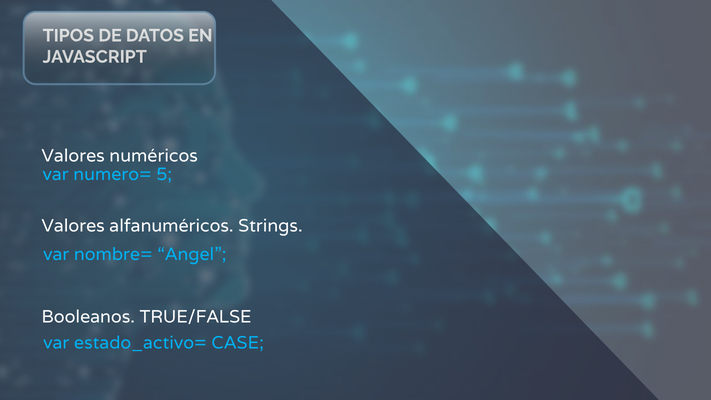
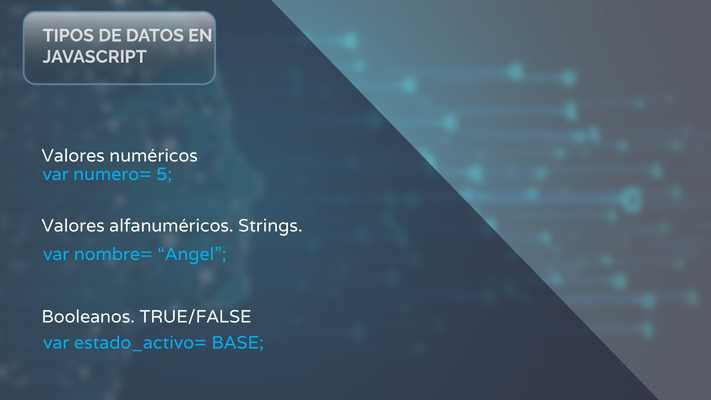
CASE: CASE -> BASE (238, 343)
